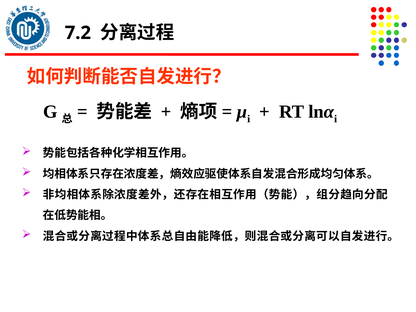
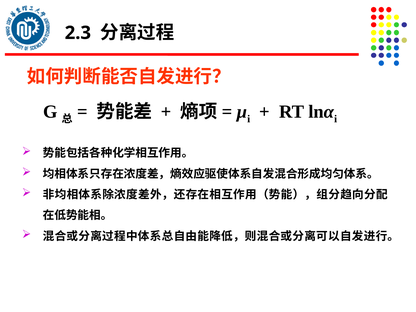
7.2: 7.2 -> 2.3 (78, 33)
